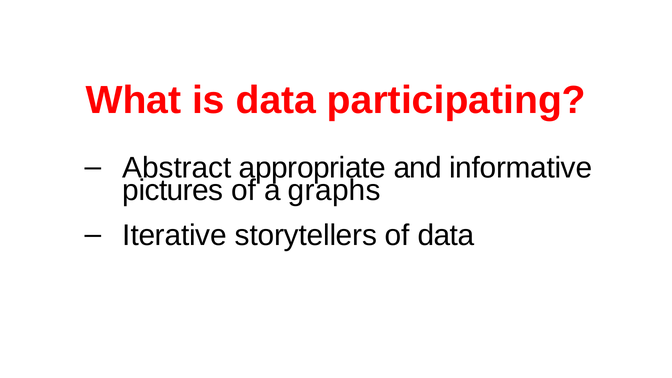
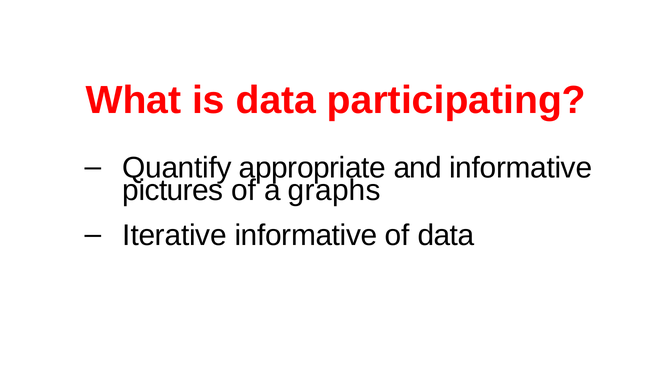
Abstract: Abstract -> Quantify (177, 168)
Iterative storytellers: storytellers -> informative (306, 235)
